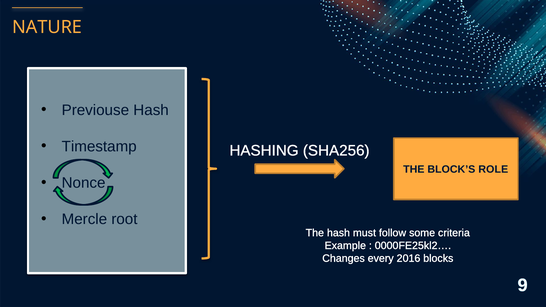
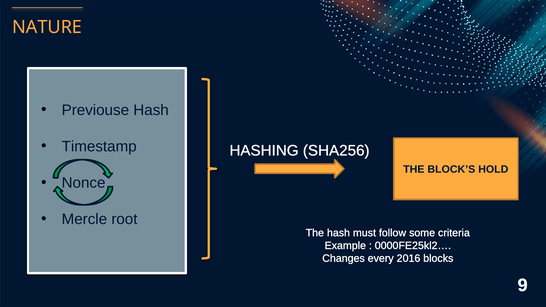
ROLE: ROLE -> HOLD (493, 170)
